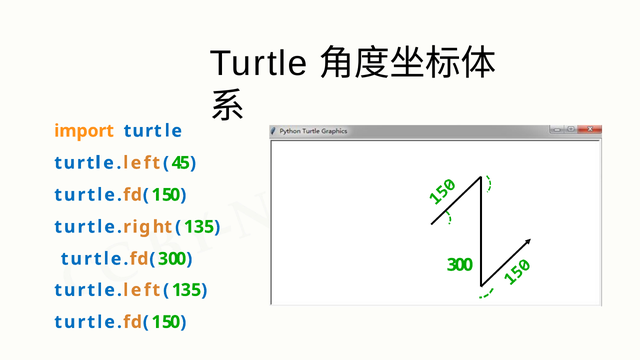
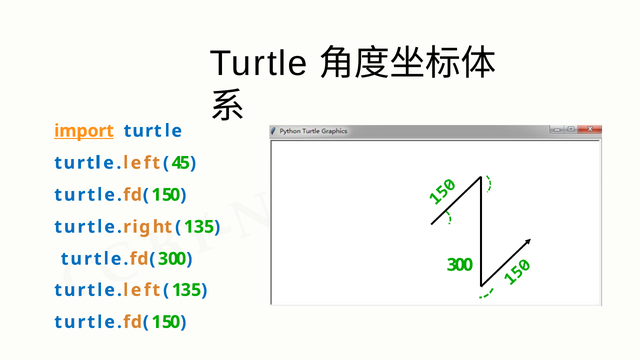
import underline: none -> present (84, 131)
